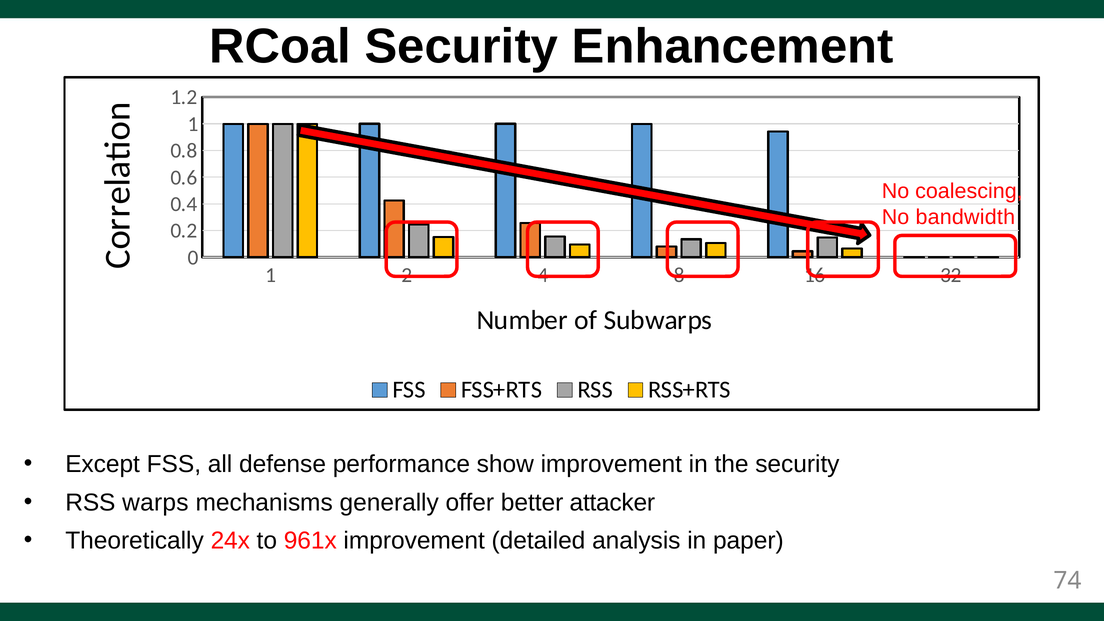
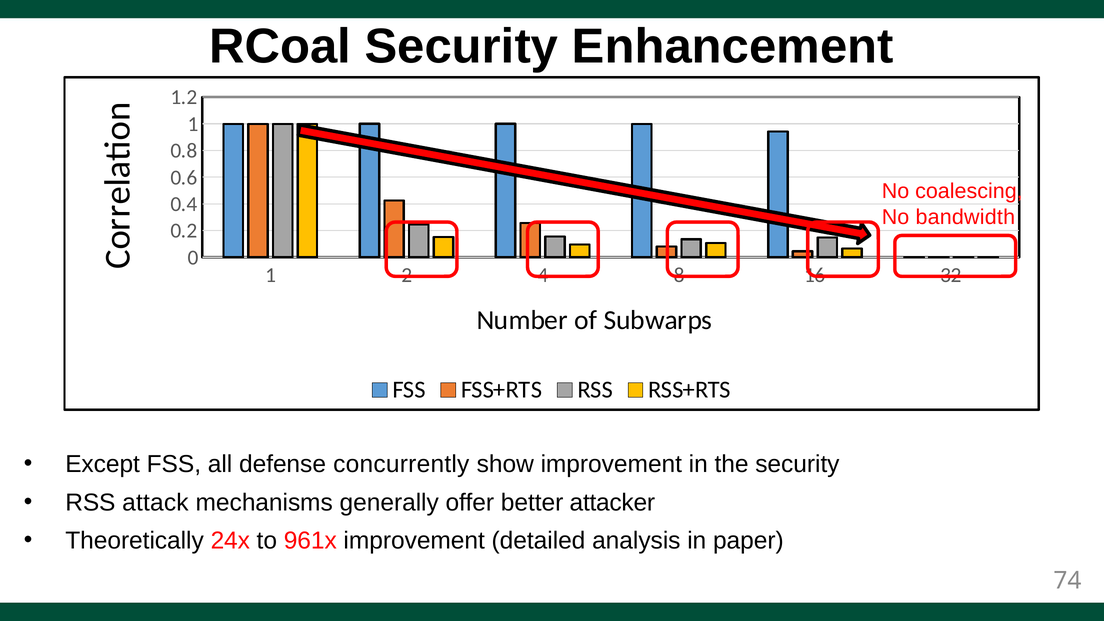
performance: performance -> concurrently (401, 464)
warps: warps -> attack (155, 502)
